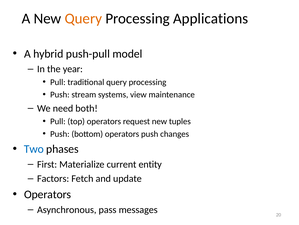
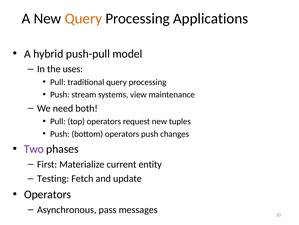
year: year -> uses (73, 69)
Two colour: blue -> purple (34, 149)
Factors: Factors -> Testing (53, 178)
